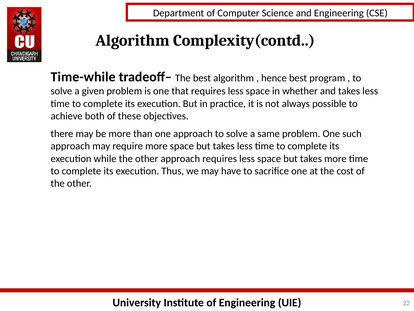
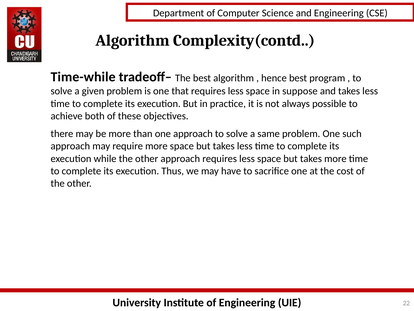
whether: whether -> suppose (300, 91)
